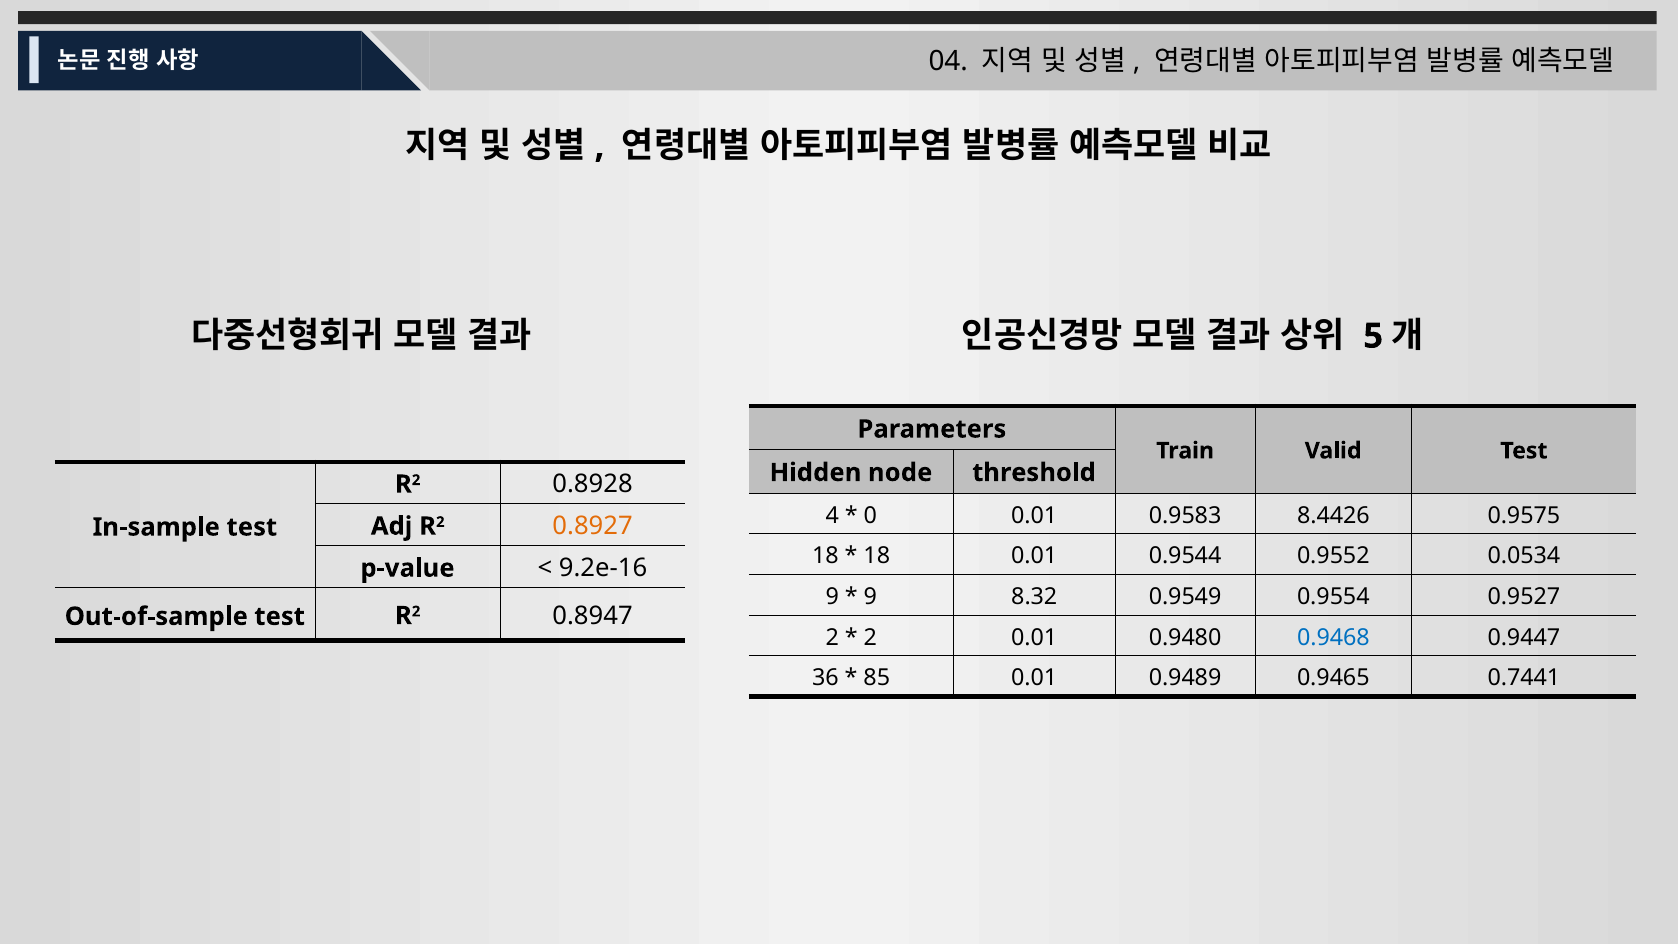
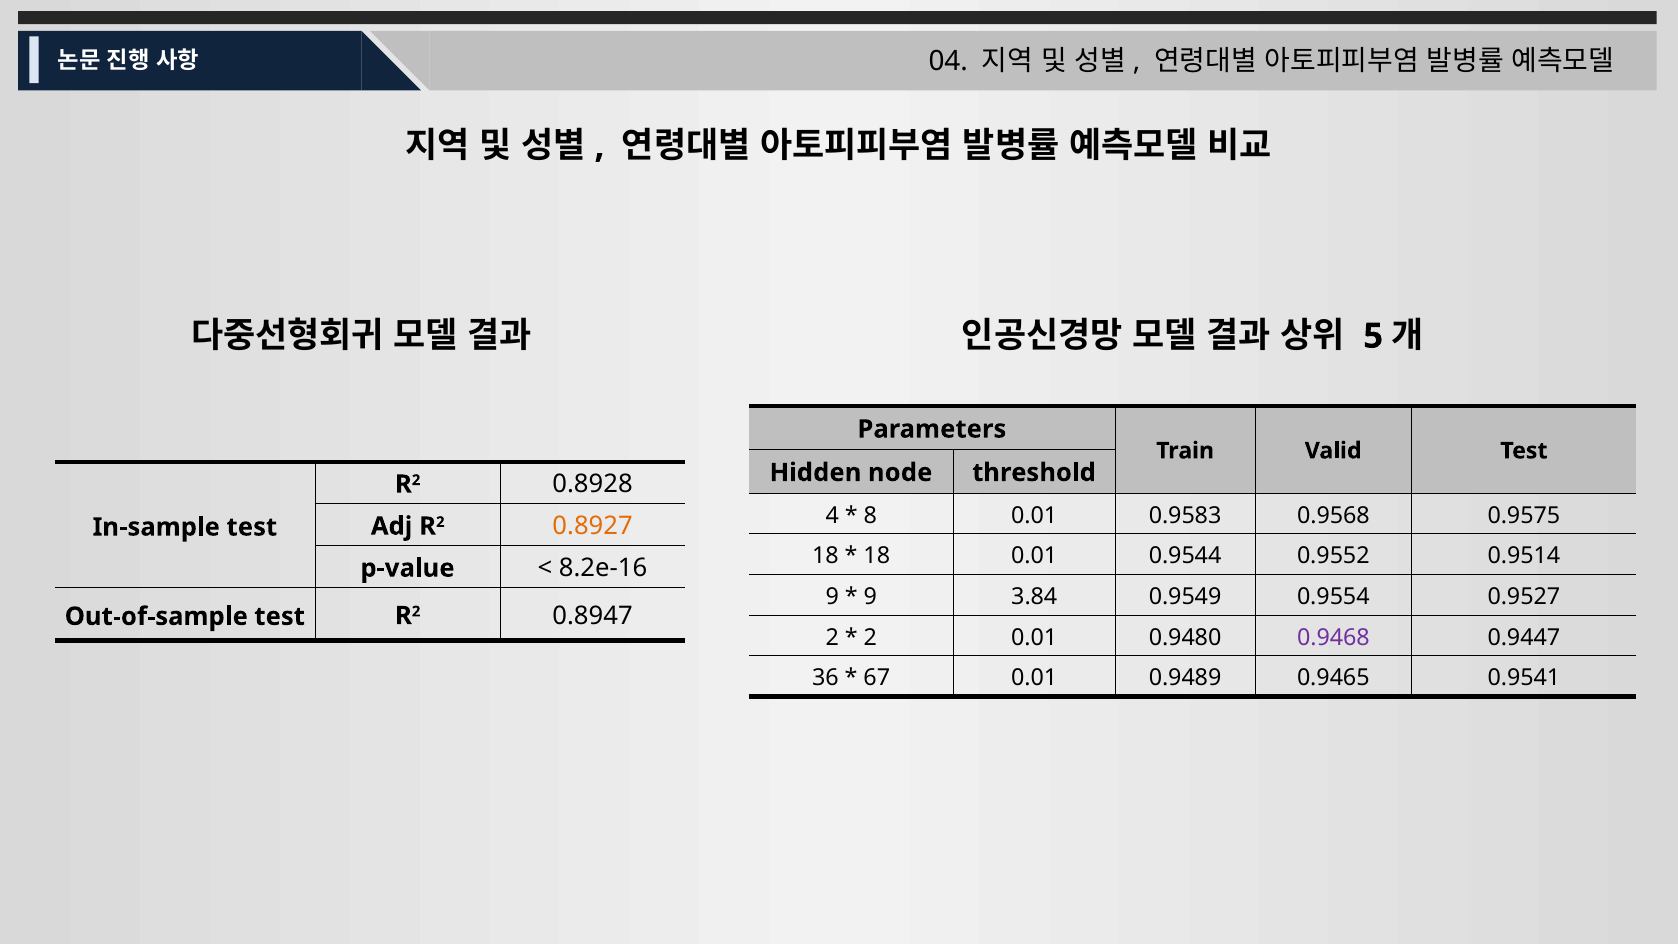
0: 0 -> 8 (870, 515)
8.4426: 8.4426 -> 0.9568 (1333, 515)
0.0534: 0.0534 -> 0.9514 (1524, 556)
9.2e-16: 9.2e-16 -> 8.2e-16 (603, 568)
8.32: 8.32 -> 3.84 (1034, 597)
0.9468 colour: blue -> purple (1333, 637)
85: 85 -> 67 (877, 678)
0.7441: 0.7441 -> 0.9541 (1524, 678)
